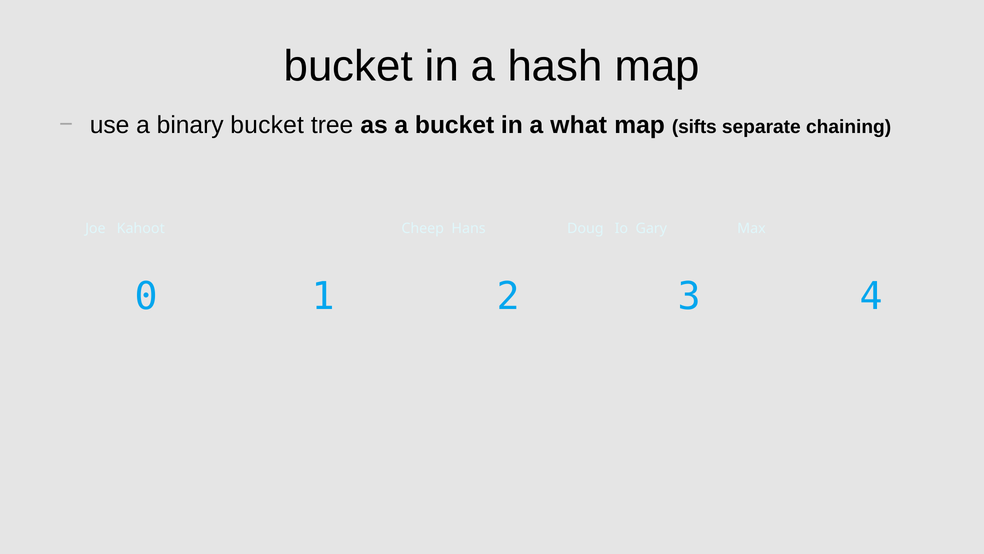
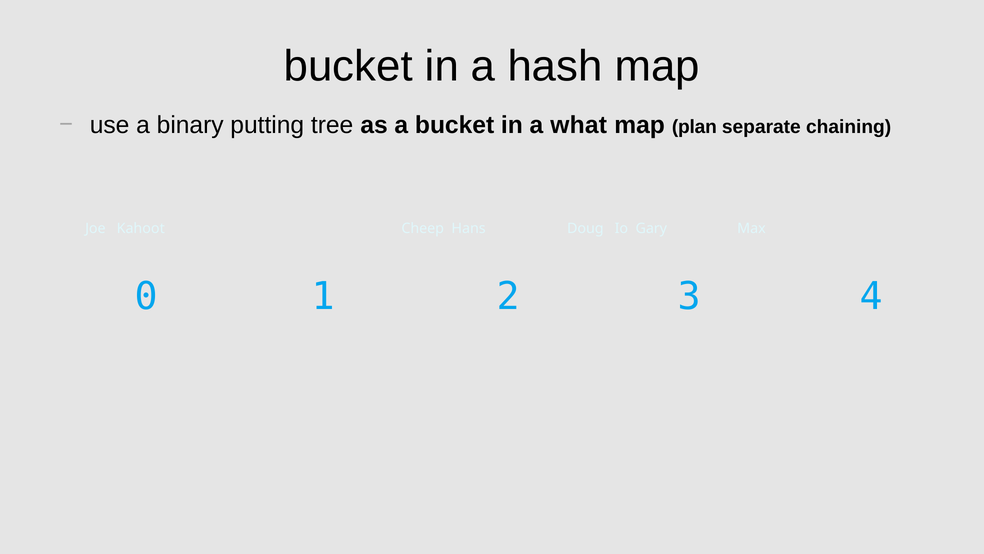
binary bucket: bucket -> putting (267, 125)
sifts: sifts -> plan (694, 127)
